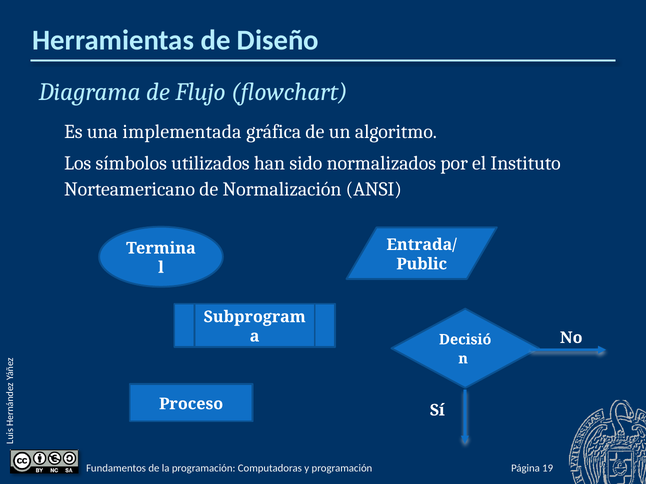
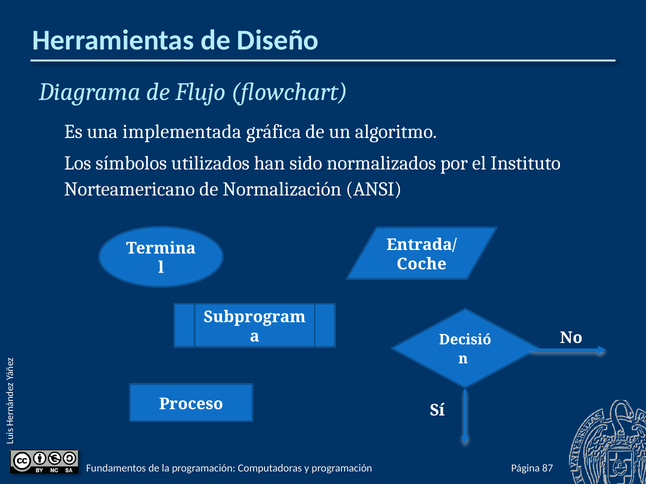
Public: Public -> Coche (422, 264)
19: 19 -> 87 (548, 469)
